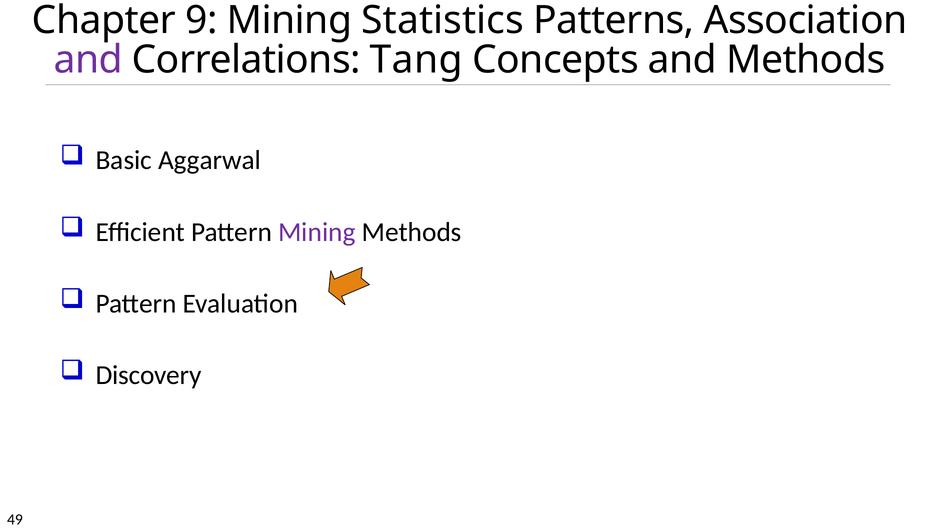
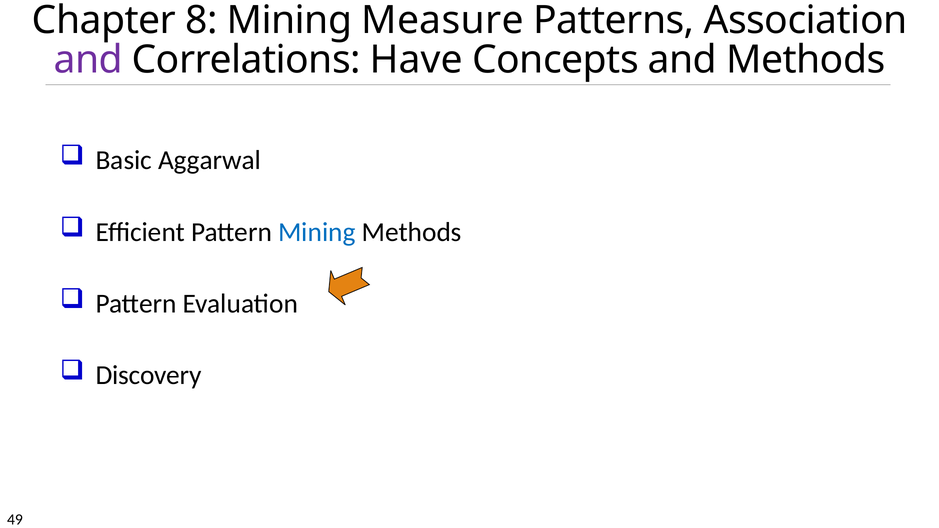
9: 9 -> 8 (201, 20)
Statistics: Statistics -> Measure (443, 20)
Tang: Tang -> Have (416, 60)
Mining colour: purple -> blue (317, 232)
